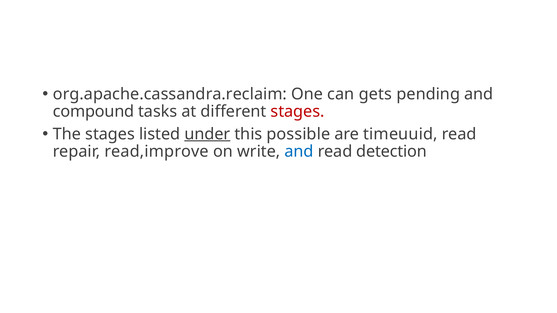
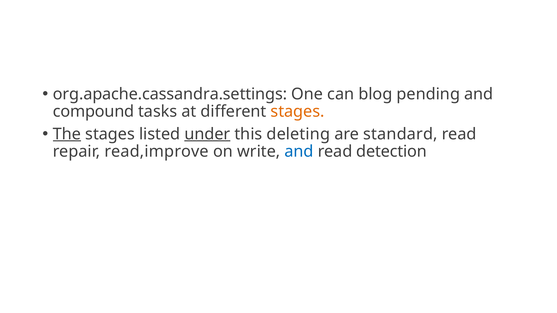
org.apache.cassandra.reclaim: org.apache.cassandra.reclaim -> org.apache.cassandra.settings (170, 94)
gets: gets -> blog (375, 94)
stages colour: red -> orange (298, 112)
The underline: none -> present (67, 134)
possible: possible -> deleting (298, 134)
timeuuid: timeuuid -> standard (400, 134)
